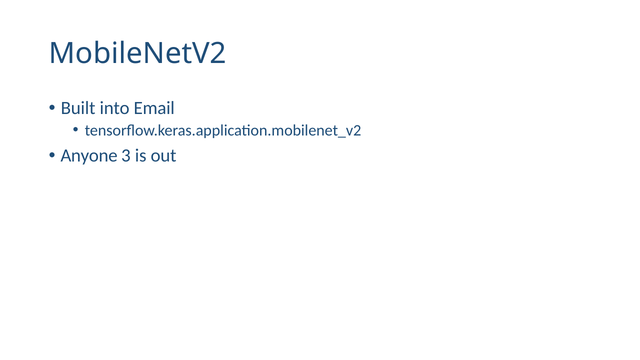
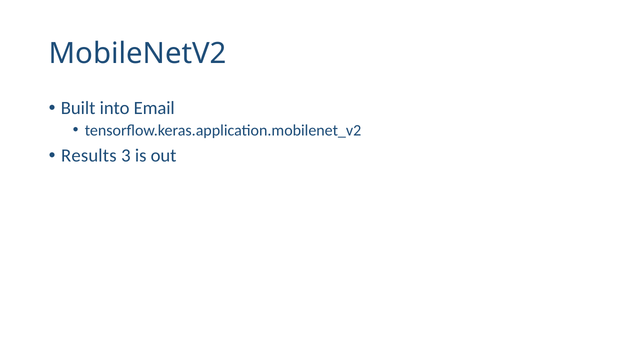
Anyone: Anyone -> Results (89, 156)
